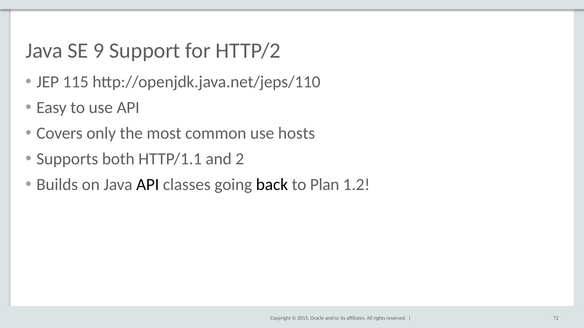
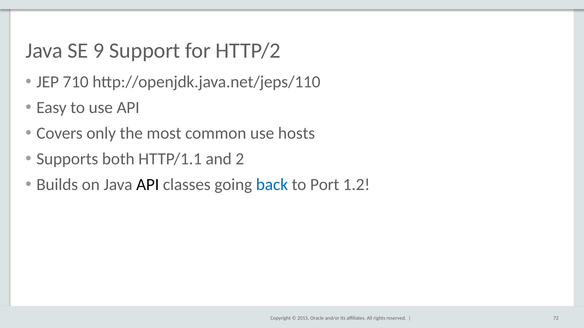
115: 115 -> 710 (76, 82)
back colour: black -> blue (272, 185)
Plan: Plan -> Port (325, 185)
